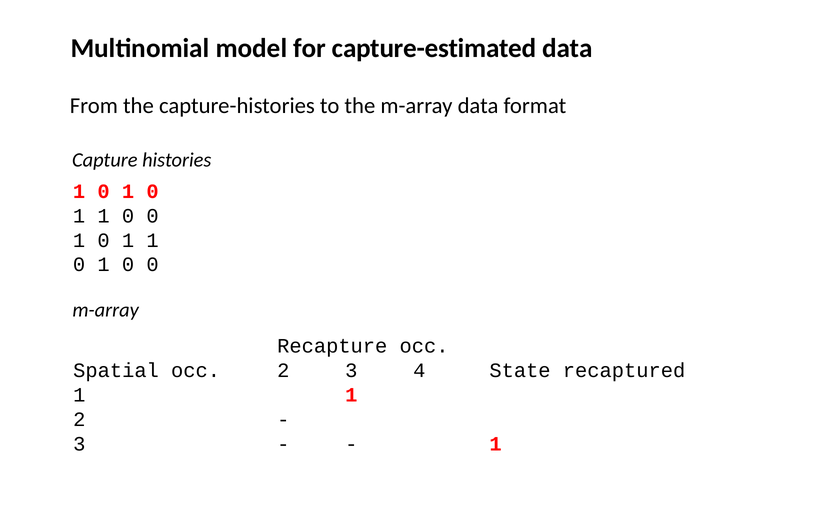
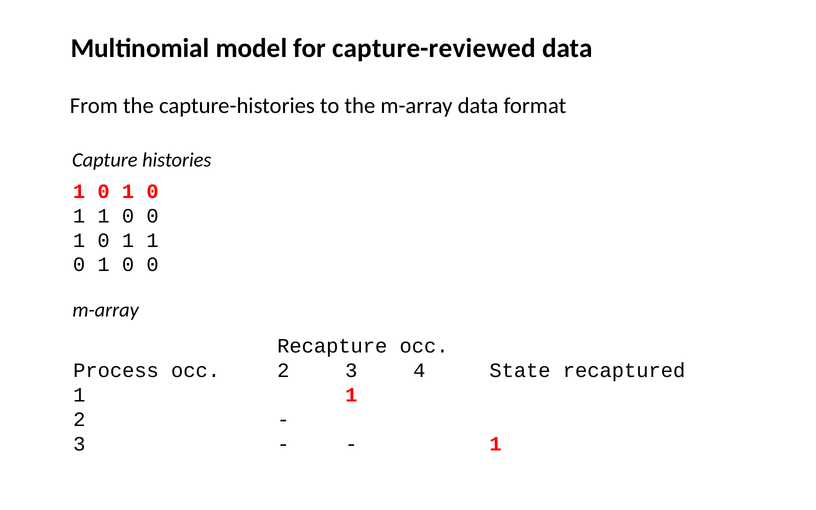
capture-estimated: capture-estimated -> capture-reviewed (434, 48)
Spatial: Spatial -> Process (116, 370)
